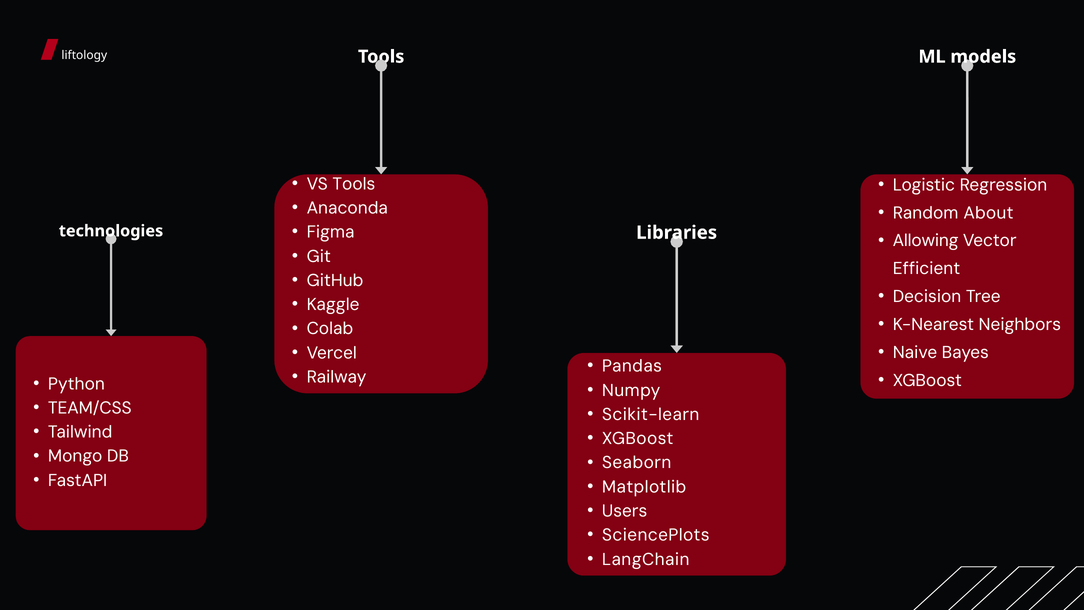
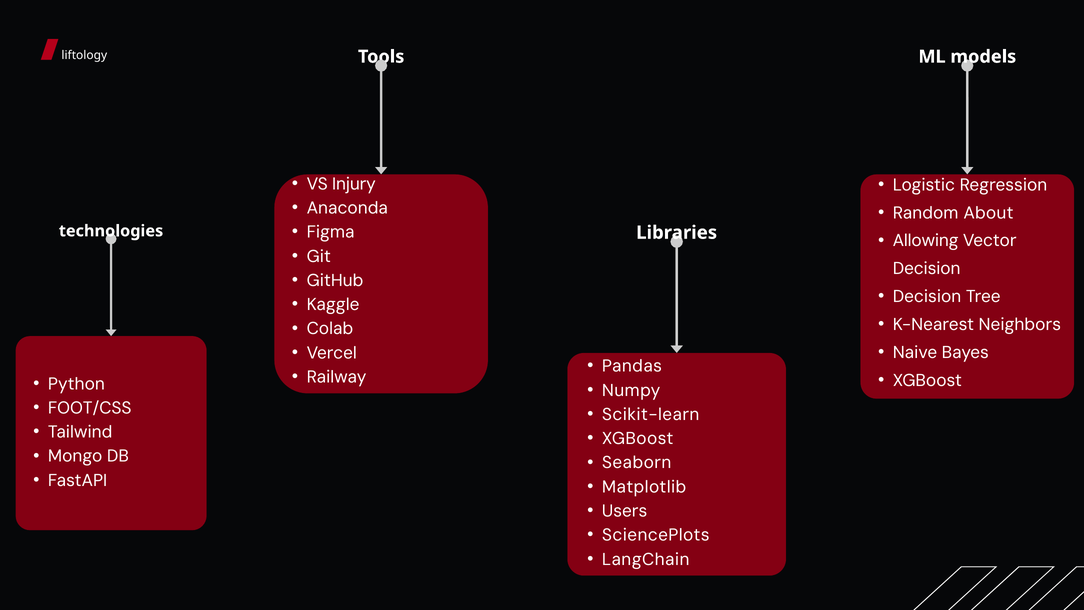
VS Tools: Tools -> Injury (354, 184)
Efficient: Efficient -> Decision (927, 269)
TEAM/CSS: TEAM/CSS -> FOOT/CSS (90, 408)
